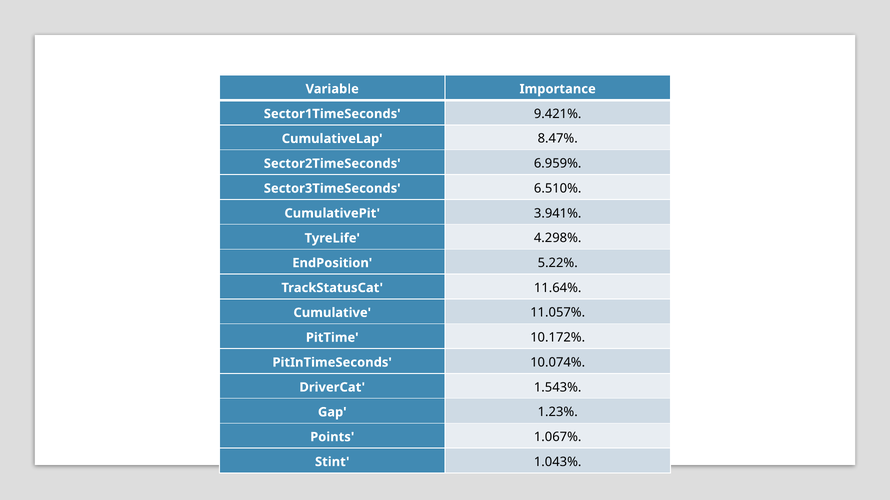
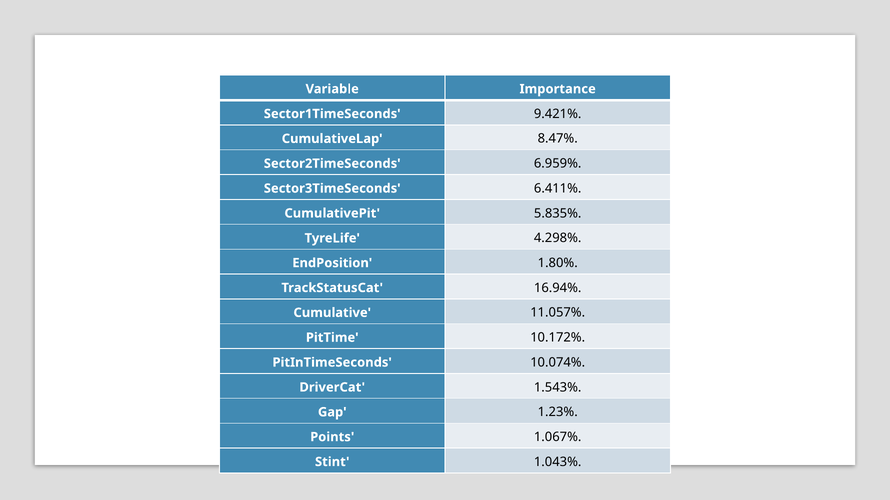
6.510%: 6.510% -> 6.411% (558, 189)
3.941%: 3.941% -> 5.835% (558, 214)
5.22%: 5.22% -> 1.80% (558, 263)
11.64%: 11.64% -> 16.94% (558, 288)
